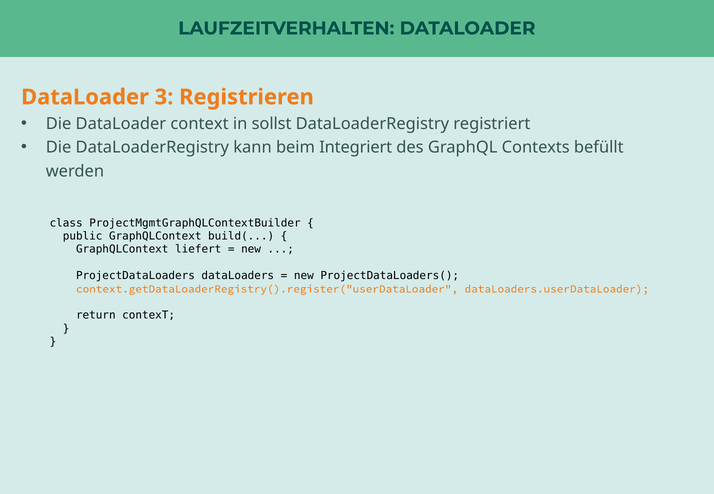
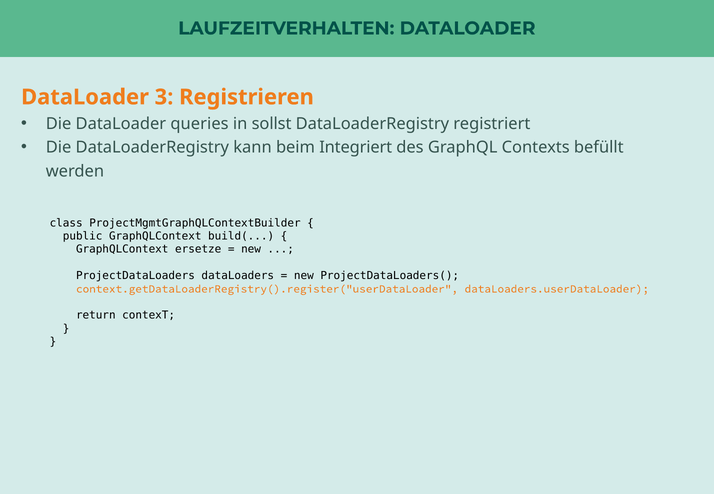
DataLoader context: context -> queries (200, 124)
liefert: liefert -> ersetze (198, 250)
